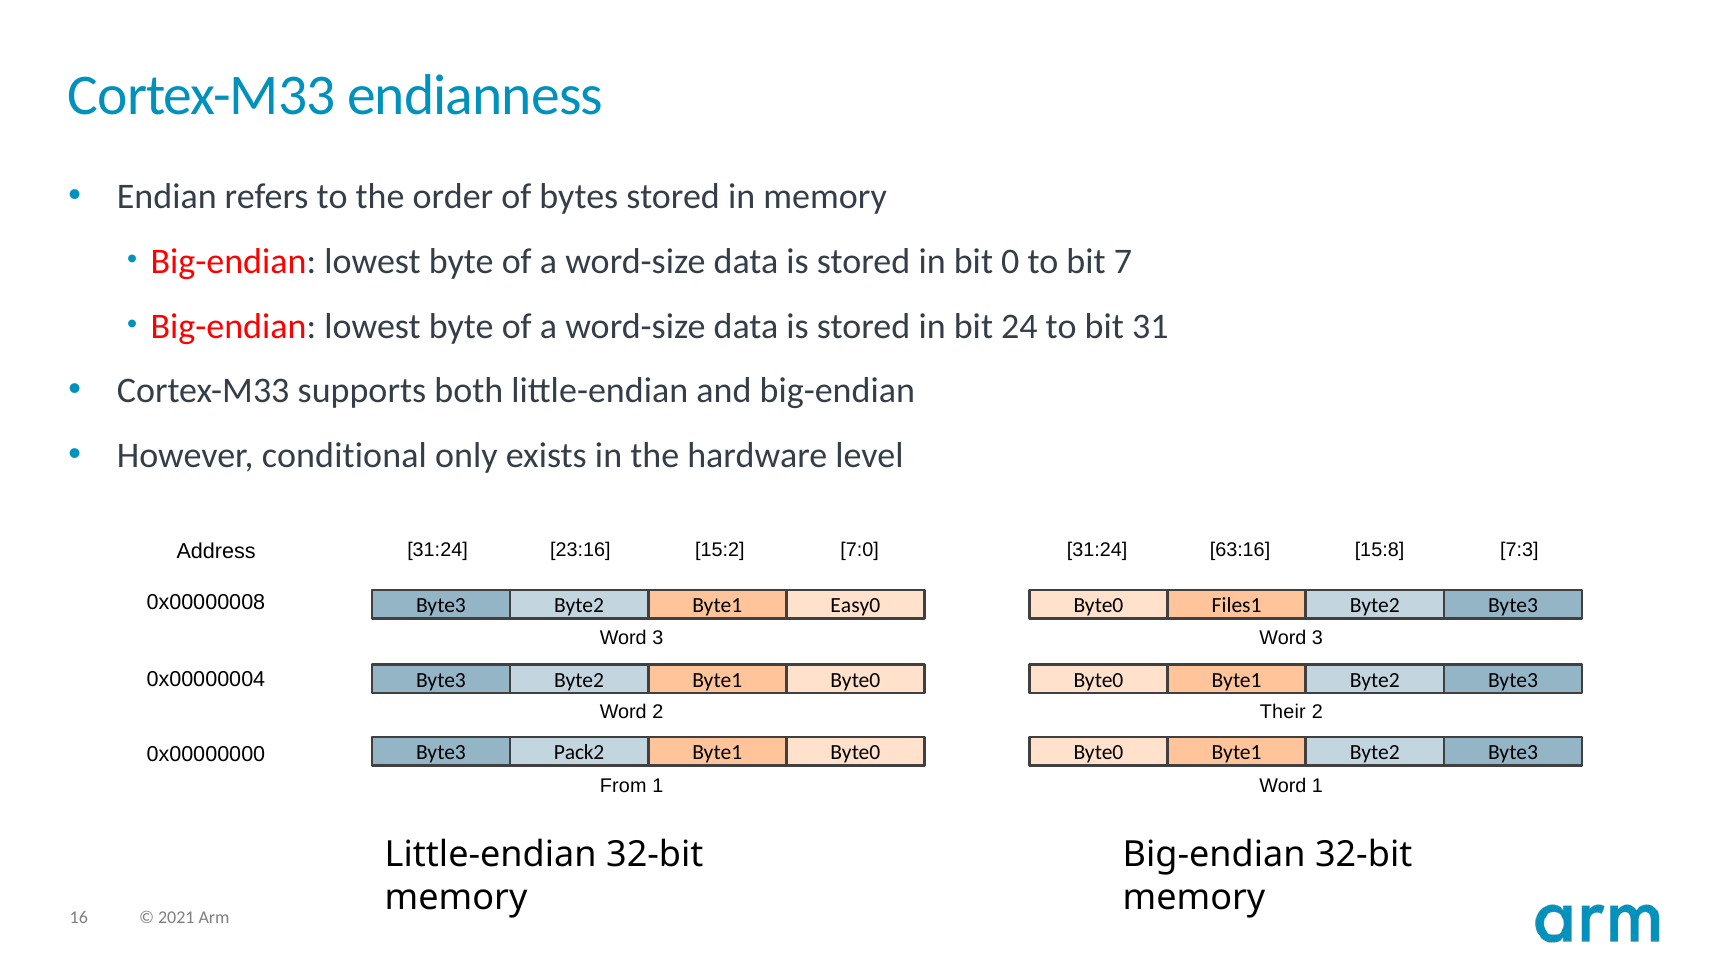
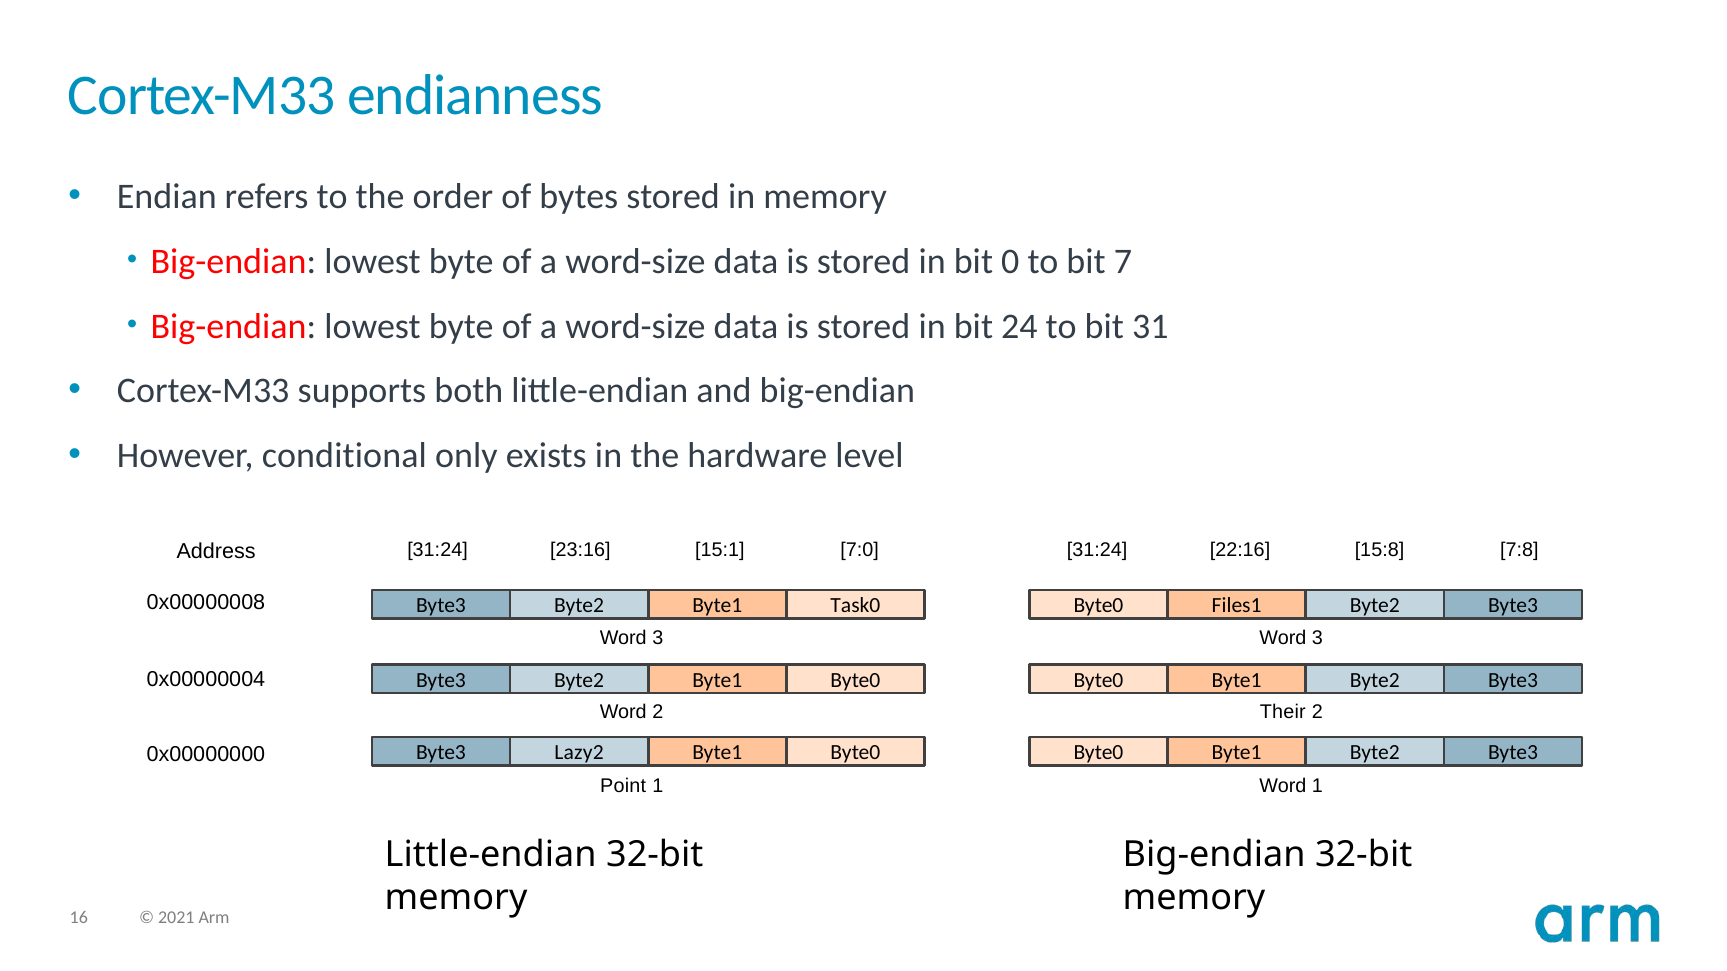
15:2: 15:2 -> 15:1 (720, 550)
63:16: 63:16 -> 22:16 (1240, 550)
7:3: 7:3 -> 7:8 (1519, 550)
Easy0: Easy0 -> Task0 (855, 606)
Pack2: Pack2 -> Lazy2 (579, 753)
From: From -> Point (623, 787)
